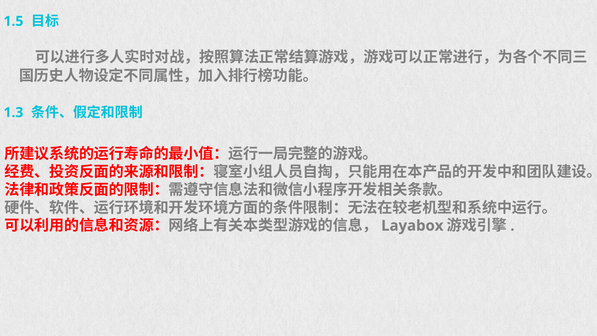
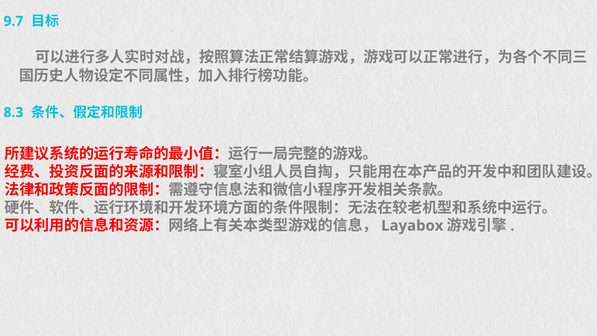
1.5: 1.5 -> 9.7 (13, 21)
1.3: 1.3 -> 8.3 (13, 112)
